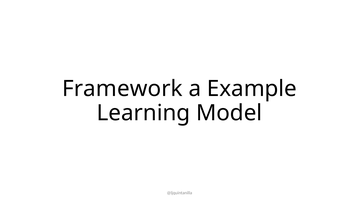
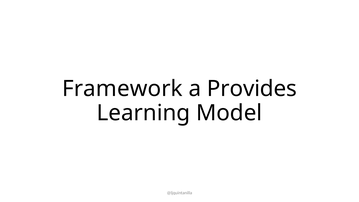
Example: Example -> Provides (252, 89)
